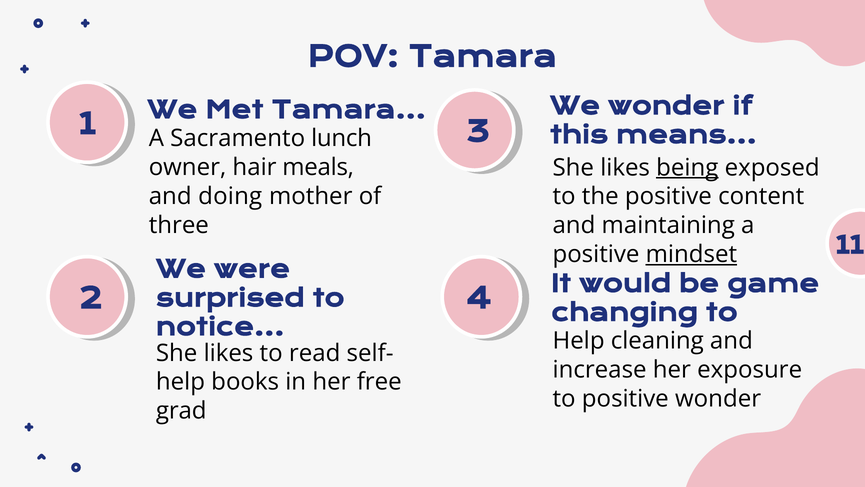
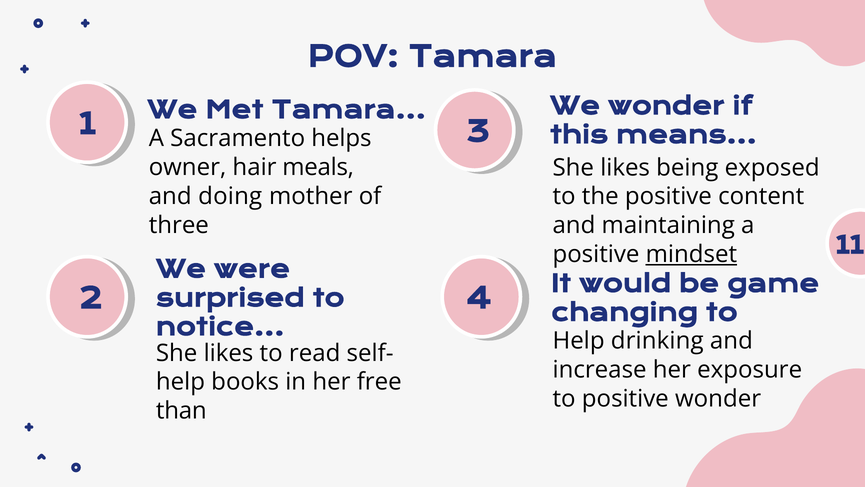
lunch: lunch -> helps (341, 138)
being underline: present -> none (687, 167)
cleaning: cleaning -> drinking (657, 341)
grad: grad -> than (181, 411)
